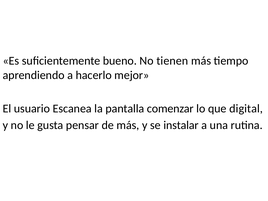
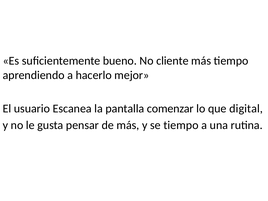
tienen: tienen -> cliente (172, 61)
se instalar: instalar -> tiempo (181, 125)
